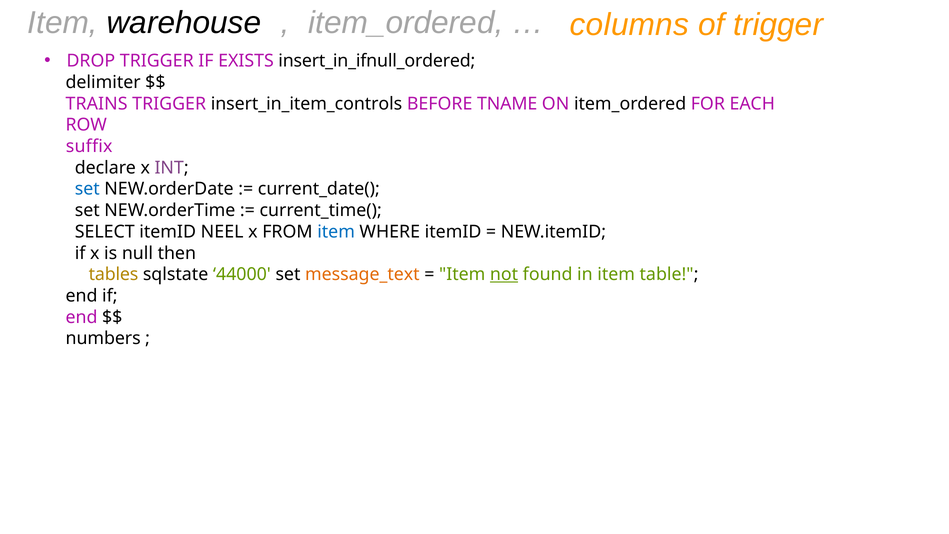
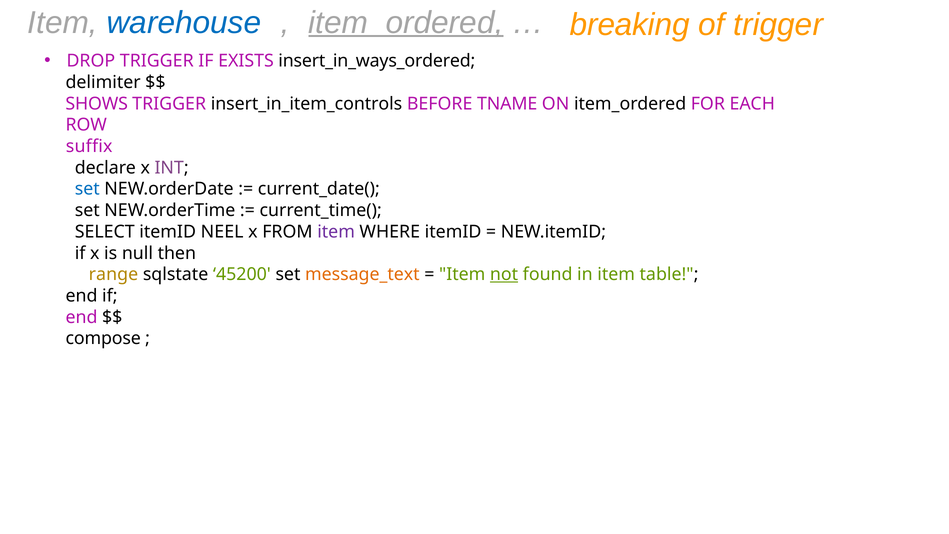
warehouse colour: black -> blue (184, 23)
item_ordered underline: none -> present (406, 23)
columns: columns -> breaking (630, 25)
insert_in_ifnull_ordered: insert_in_ifnull_ordered -> insert_in_ways_ordered (377, 61)
TRAINS: TRAINS -> SHOWS (97, 104)
item colour: blue -> purple (336, 232)
tables: tables -> range (113, 274)
44000: 44000 -> 45200 (242, 274)
numbers: numbers -> compose (103, 338)
